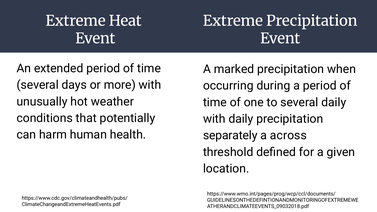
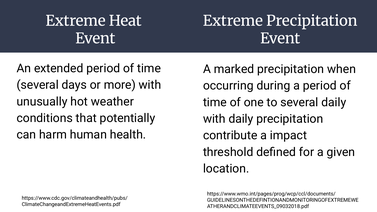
separately: separately -> contribute (230, 136)
across: across -> impact (288, 136)
